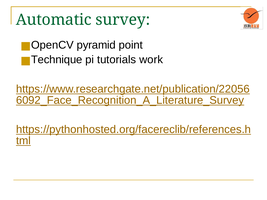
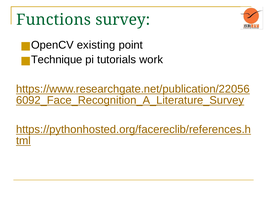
Automatic: Automatic -> Functions (54, 20)
pyramid: pyramid -> existing (96, 45)
